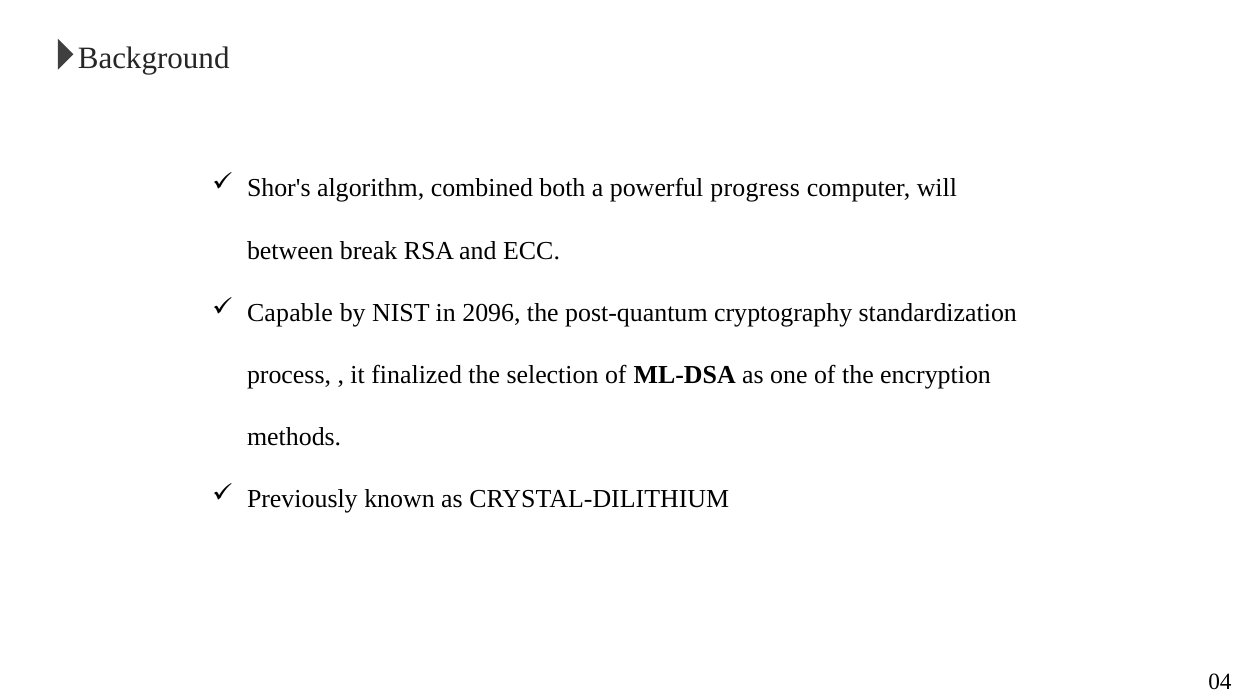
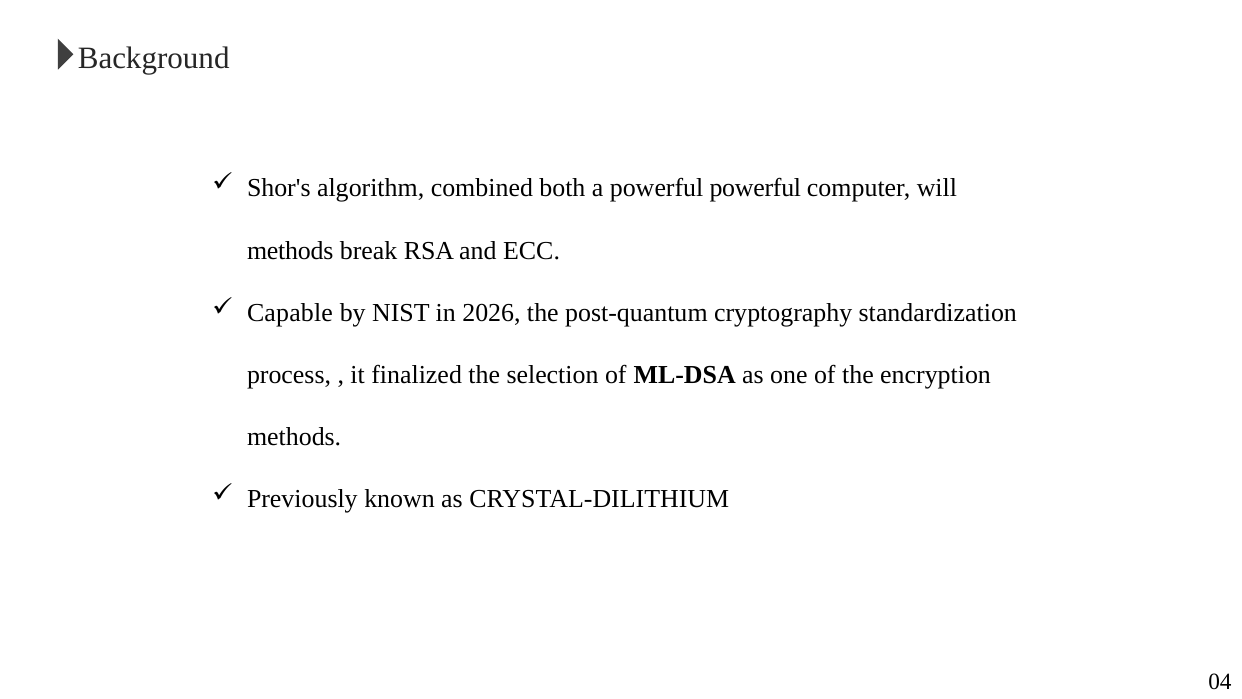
powerful progress: progress -> powerful (755, 188)
between: between -> methods (290, 250)
2096: 2096 -> 2026 (491, 313)
